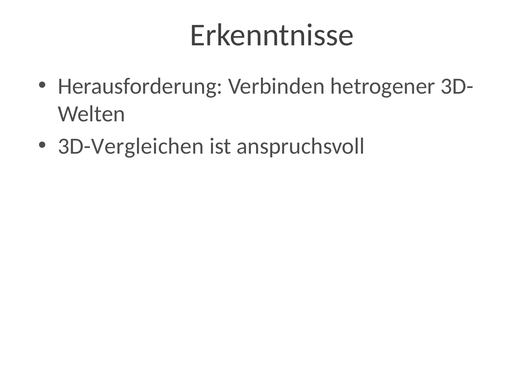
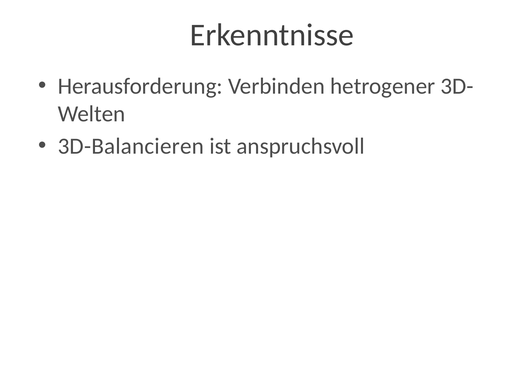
3D-Vergleichen: 3D-Vergleichen -> 3D-Balancieren (131, 146)
